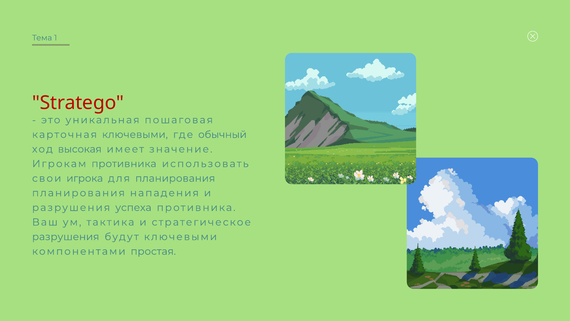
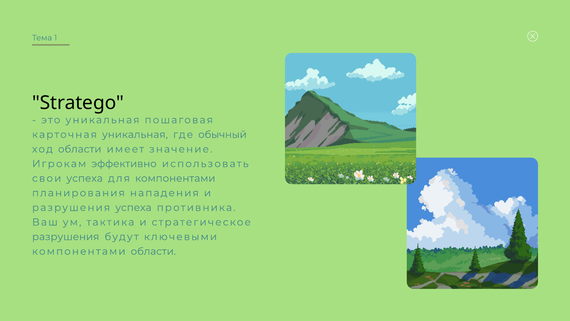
Stratego colour: red -> black (78, 103)
карточная ключевыми: ключевыми -> уникальная (135, 134)
ход высокая: высокая -> области (80, 149)
Игрокам противника: противника -> эффективно (124, 164)
свои игрока: игрока -> успеха (85, 178)
для планирования: планирования -> компонентами (175, 178)
компонентами простая: простая -> области (153, 251)
